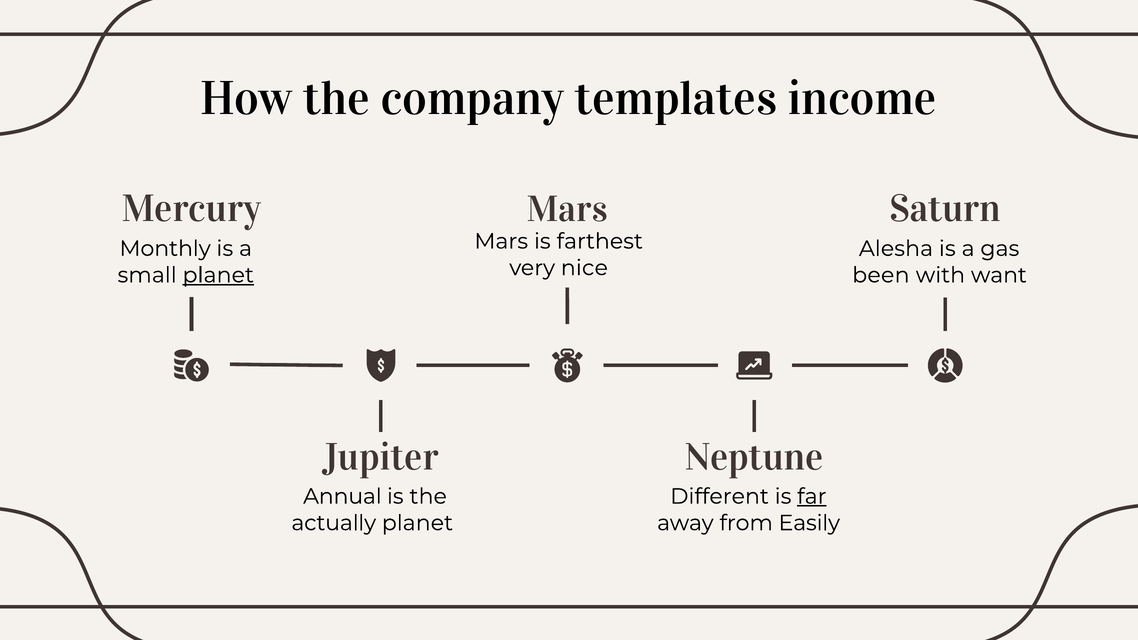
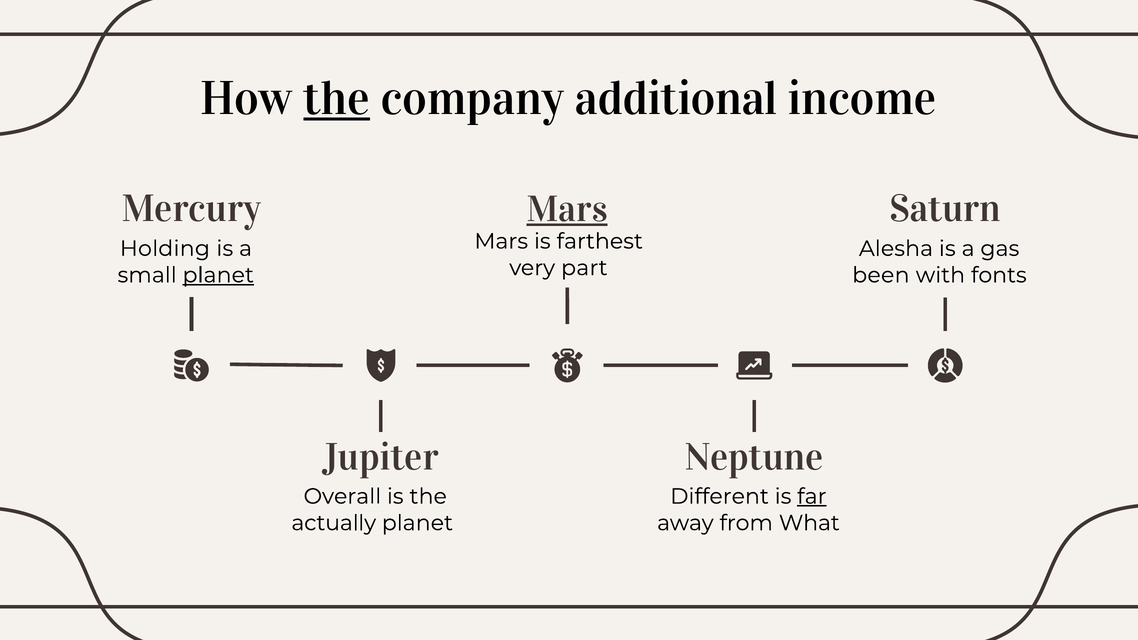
the underline: none -> present (337, 99)
templates: templates -> additional (676, 99)
Mars underline: none -> present (567, 209)
Monthly: Monthly -> Holding (165, 249)
nice: nice -> part (584, 268)
want: want -> fonts (999, 275)
Annual: Annual -> Overall (342, 497)
Easily: Easily -> What (809, 523)
